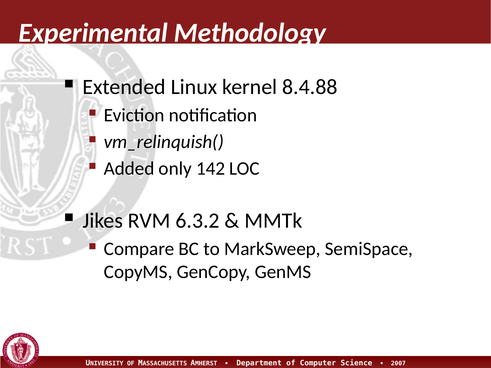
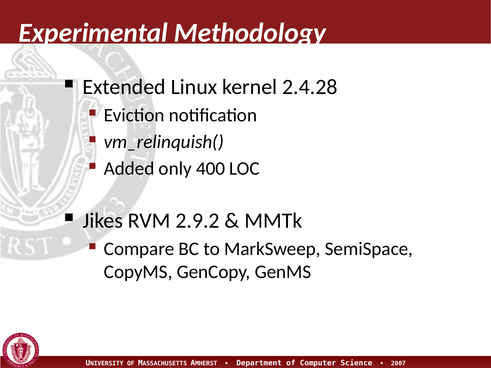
8.4.88: 8.4.88 -> 2.4.28 (310, 87)
142: 142 -> 400 (211, 169)
6.3.2: 6.3.2 -> 2.9.2 (198, 221)
